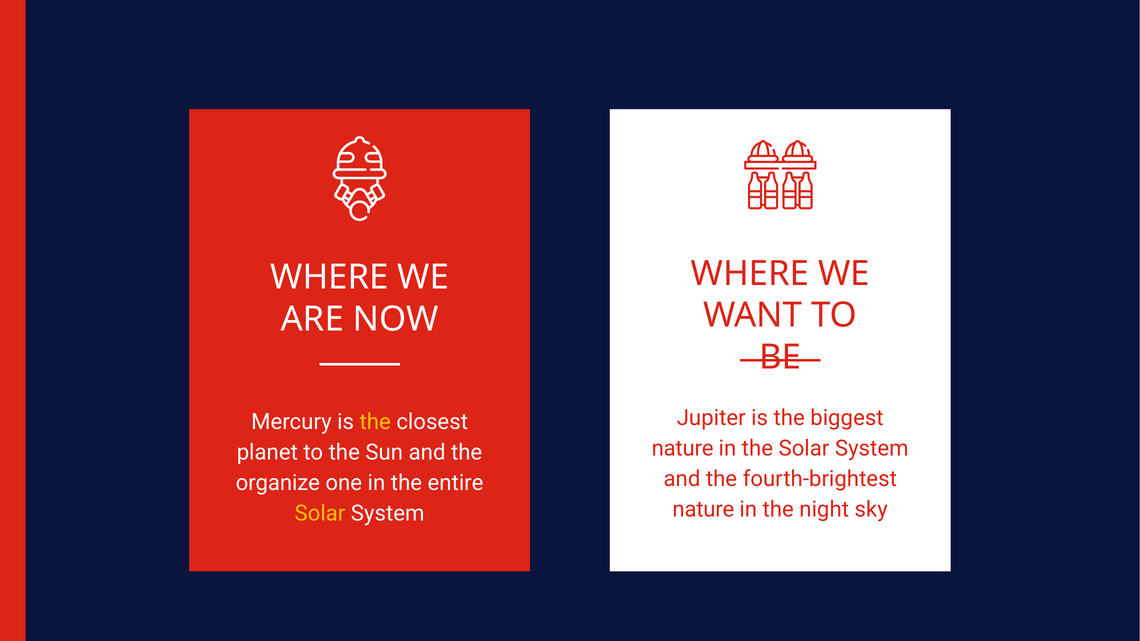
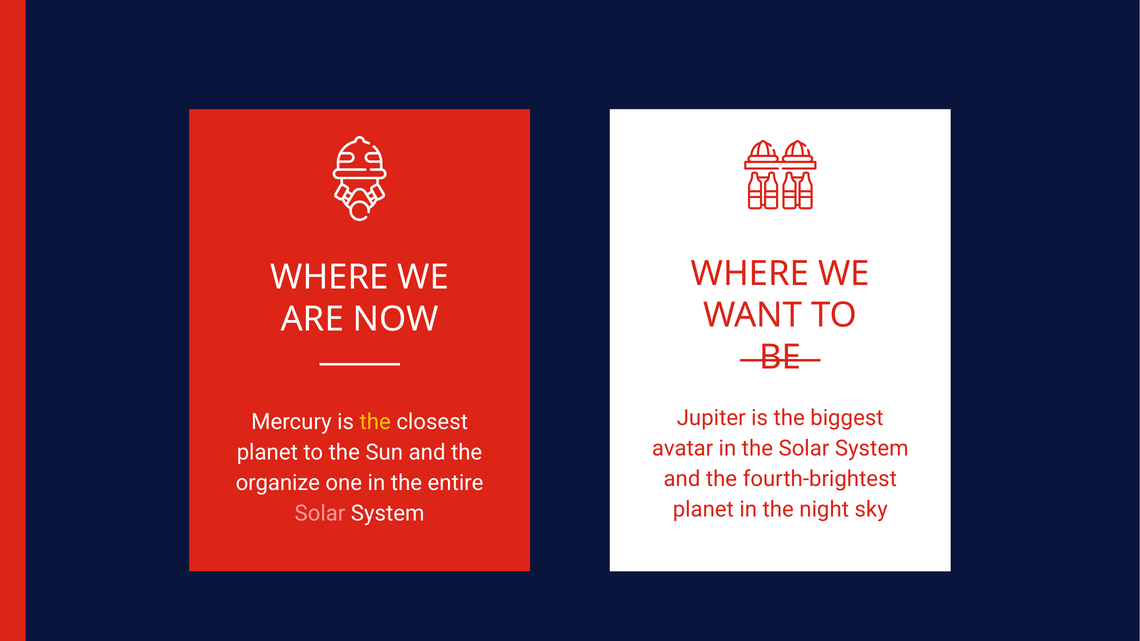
nature: nature -> avatar (683, 449)
nature: nature -> planet (703, 510)
Solar colour: yellow -> pink (320, 514)
